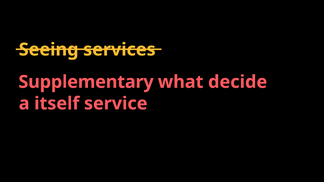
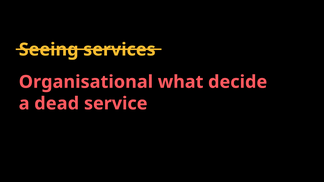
Supplementary: Supplementary -> Organisational (86, 82)
itself: itself -> dead (57, 104)
